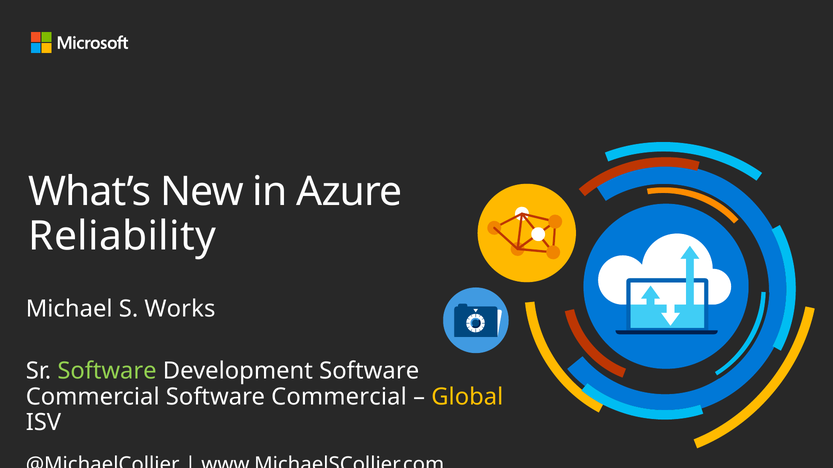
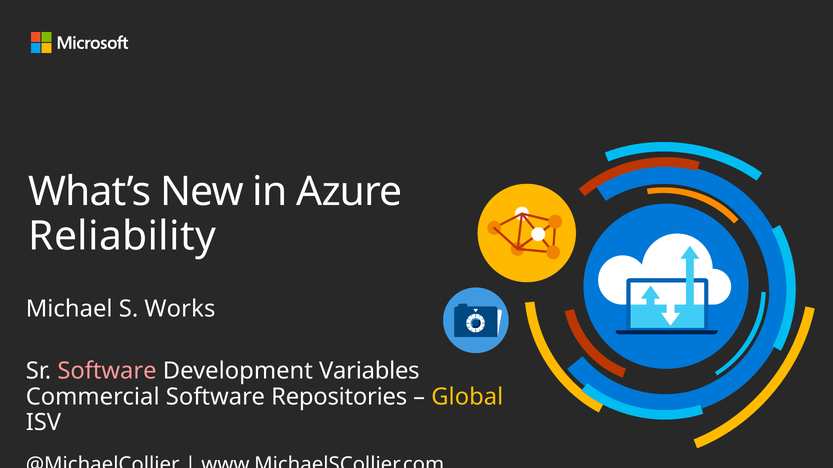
Software colour: light green -> pink (107, 372)
Development Software: Software -> Variables (369, 372)
Commercial Software Commercial: Commercial -> Repositories (339, 397)
